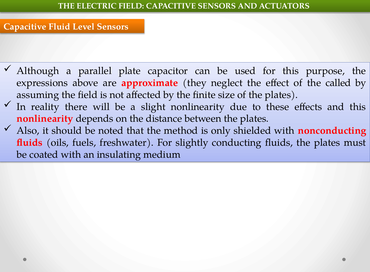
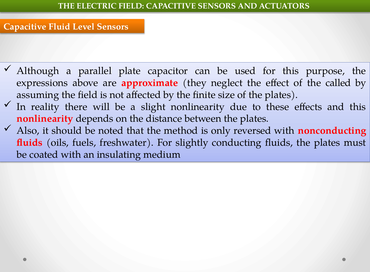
shielded: shielded -> reversed (252, 130)
